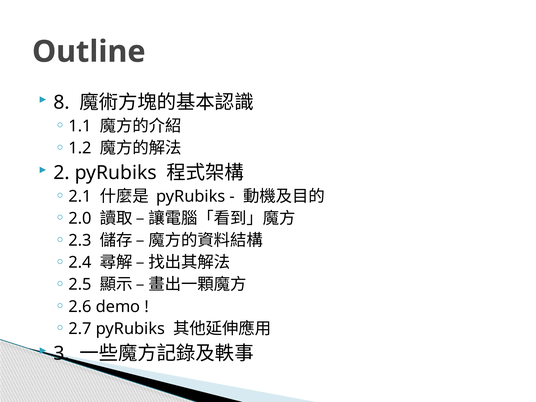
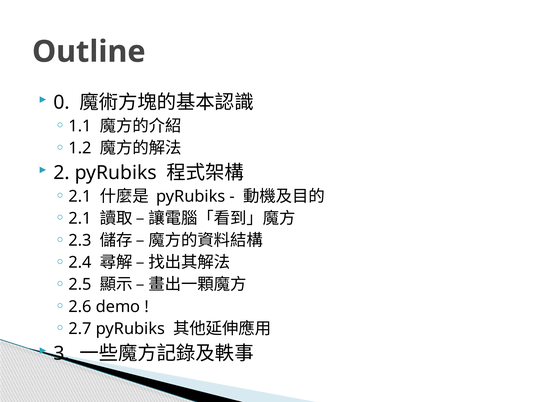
8: 8 -> 0 (62, 102)
2.0: 2.0 -> 2.1 (80, 218)
